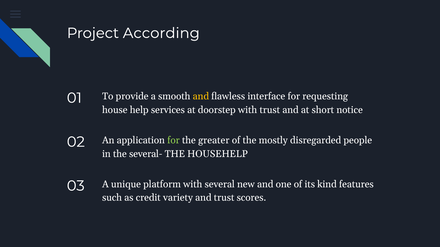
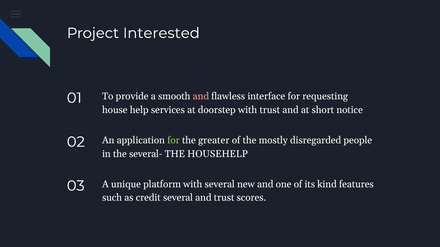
According: According -> Interested (161, 33)
and colour: yellow -> pink (201, 97)
credit variety: variety -> several (178, 198)
